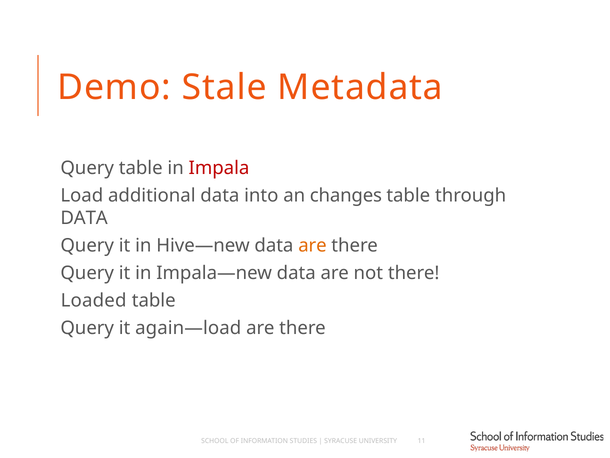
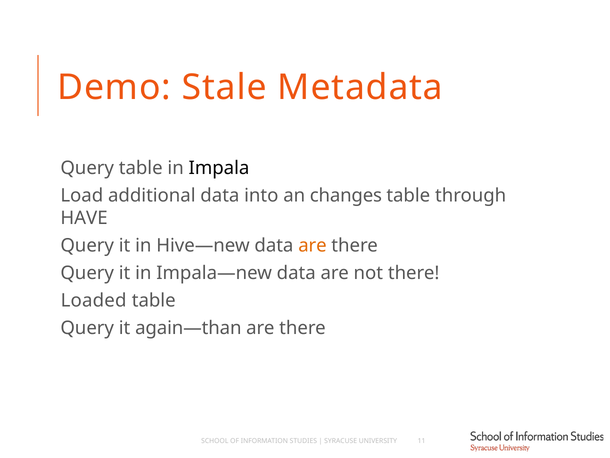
Impala colour: red -> black (219, 168)
DATA: DATA -> HAVE (84, 218)
again—load: again—load -> again—than (188, 328)
